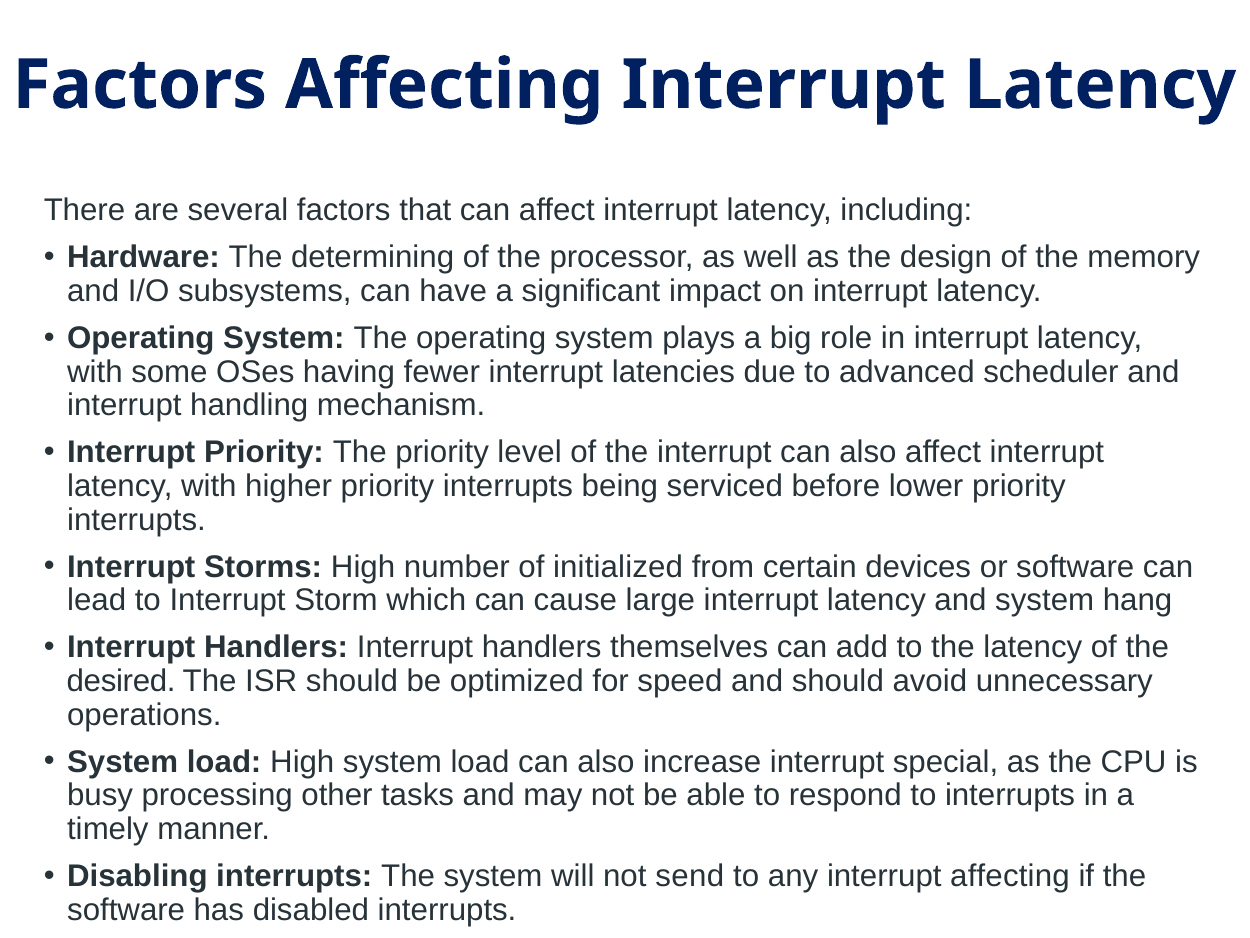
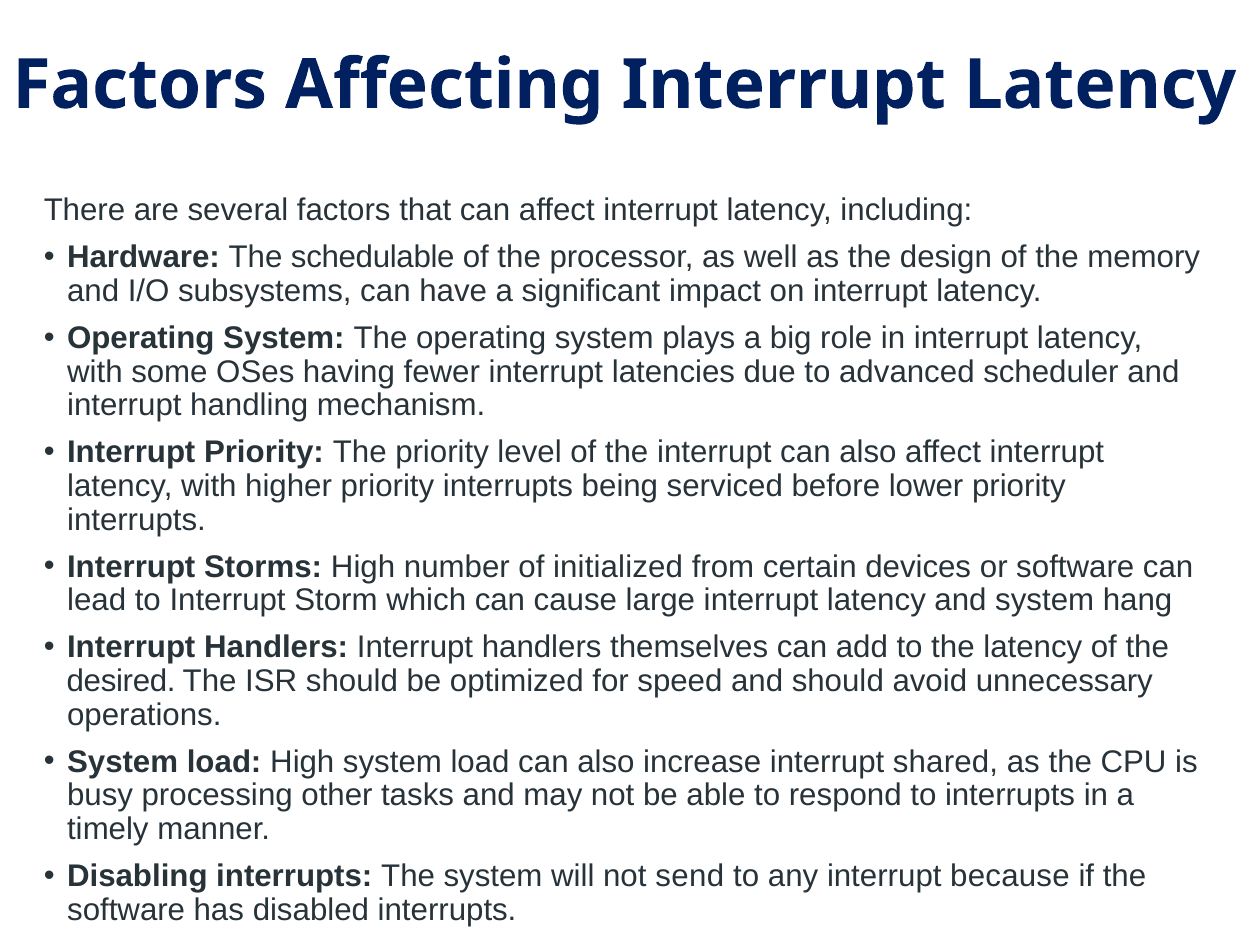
determining: determining -> schedulable (373, 257)
special: special -> shared (945, 761)
interrupt affecting: affecting -> because (1010, 876)
